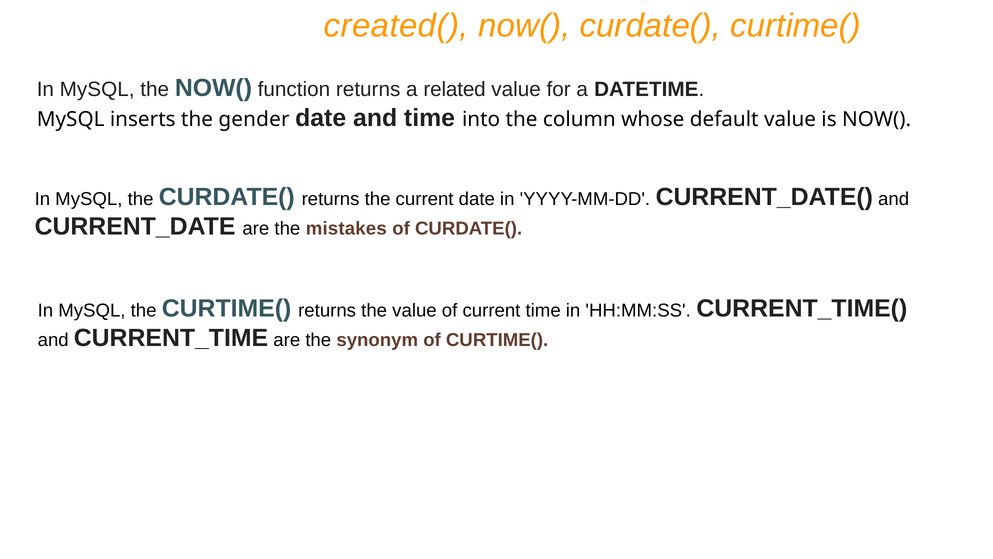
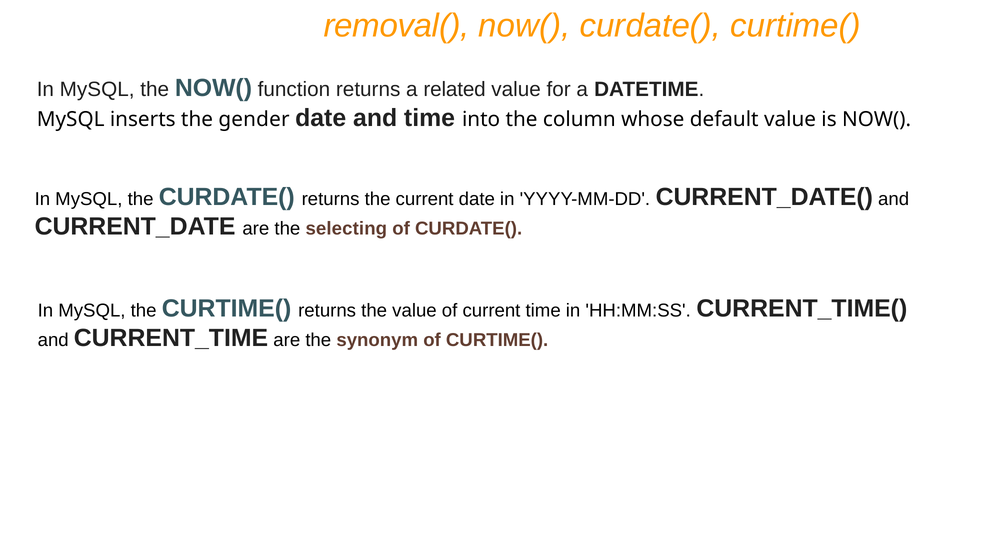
created(: created( -> removal( (397, 26)
mistakes: mistakes -> selecting (346, 229)
